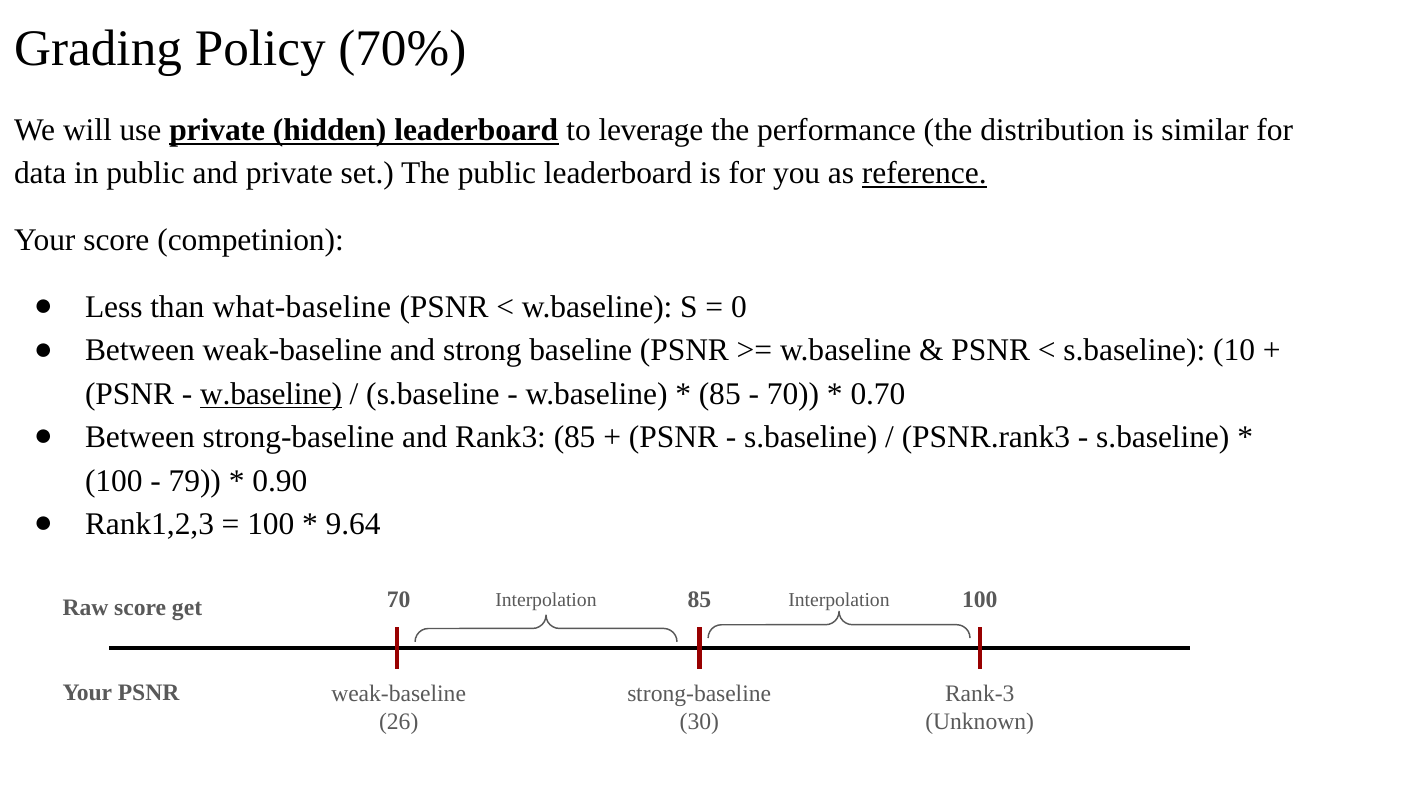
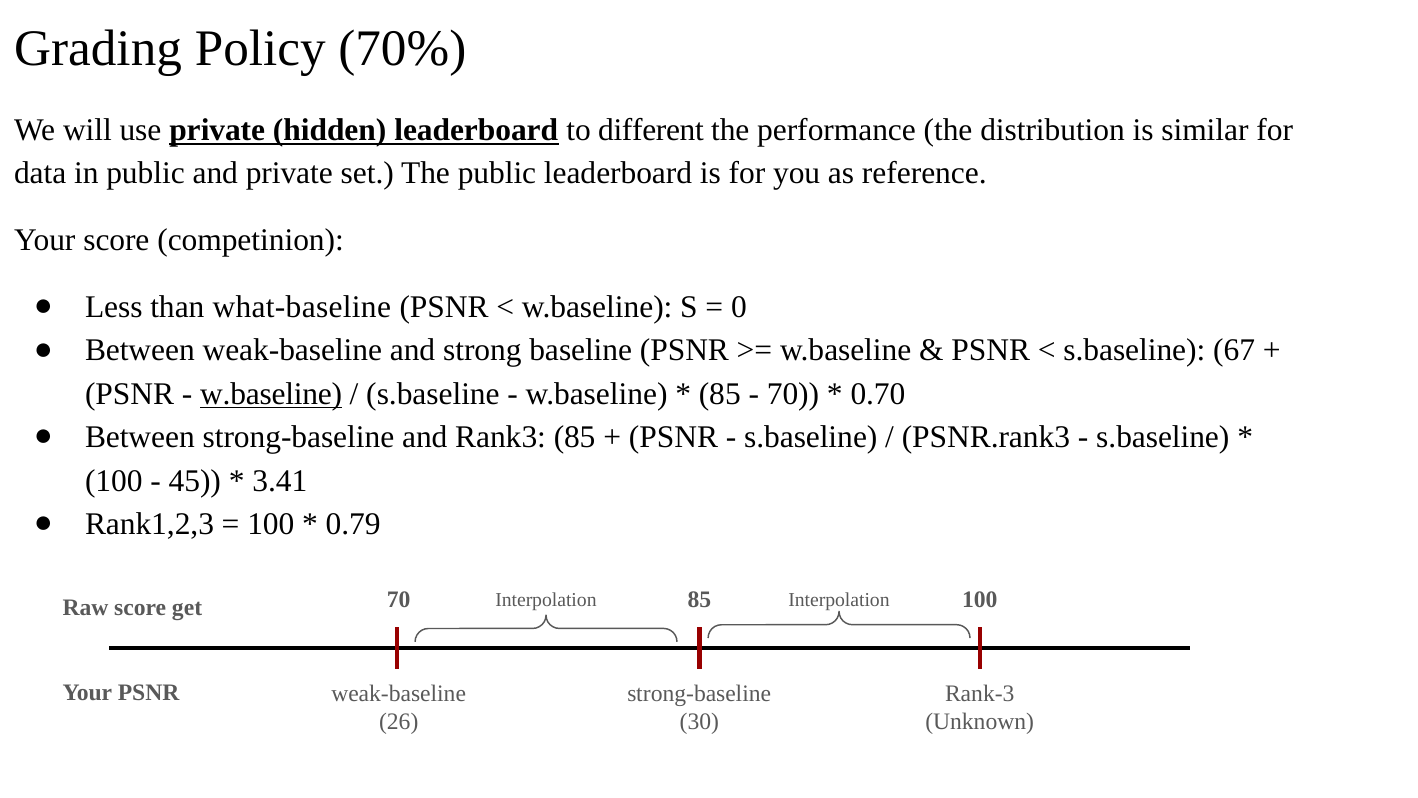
leverage: leverage -> different (651, 130)
reference underline: present -> none (924, 173)
10: 10 -> 67 (1234, 350)
79: 79 -> 45 (195, 481)
0.90: 0.90 -> 3.41 (280, 481)
9.64: 9.64 -> 0.79 (353, 524)
